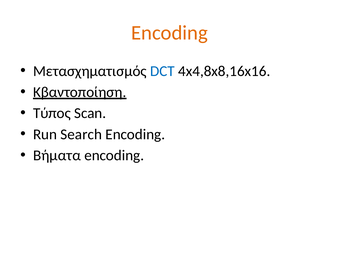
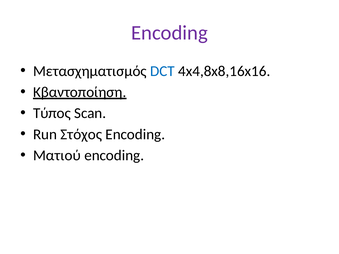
Encoding colour: orange -> purple (169, 33)
Search: Search -> Στόχος (81, 134)
Βήματα: Βήματα -> Ματιού (57, 156)
